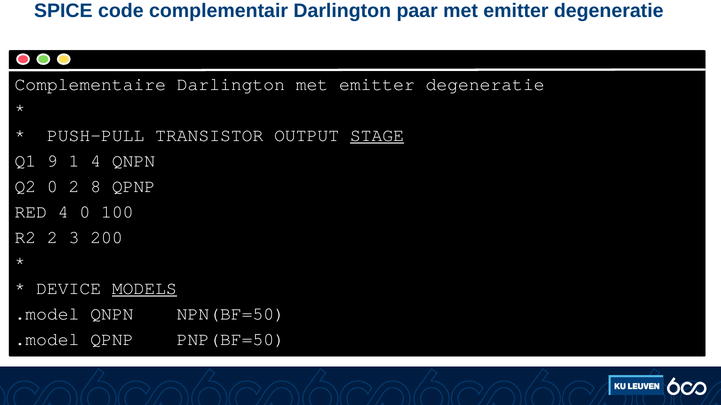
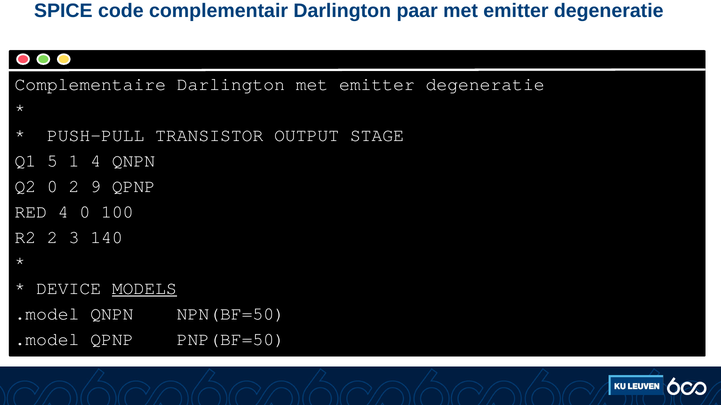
STAGE underline: present -> none (377, 135)
9: 9 -> 5 (52, 161)
8: 8 -> 9 (96, 186)
200: 200 -> 140 (106, 238)
